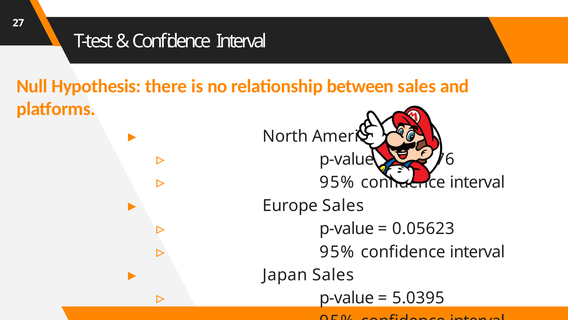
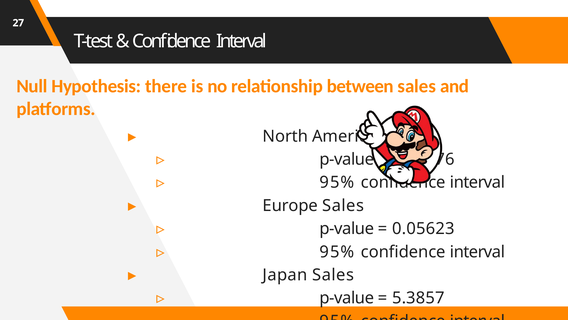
5.0395: 5.0395 -> 5.3857 (418, 298)
